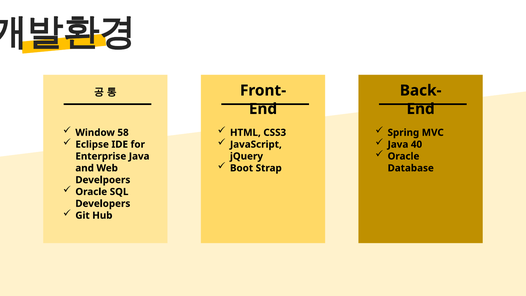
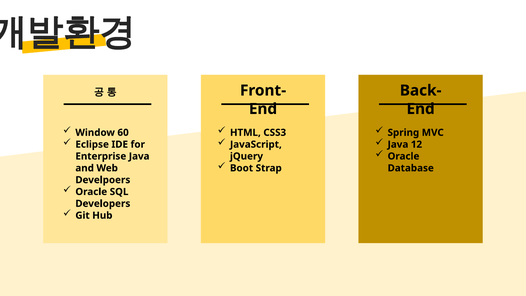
58: 58 -> 60 (123, 133)
40: 40 -> 12 (416, 144)
